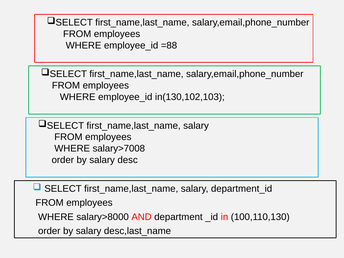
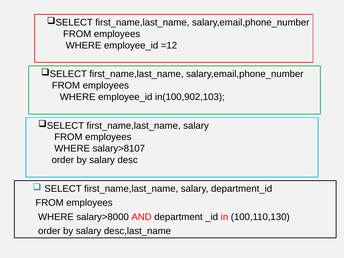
=88: =88 -> =12 (169, 45)
in(130,102,103: in(130,102,103 -> in(100,902,103 (190, 97)
salary>7008: salary>7008 -> salary>8107 (119, 149)
